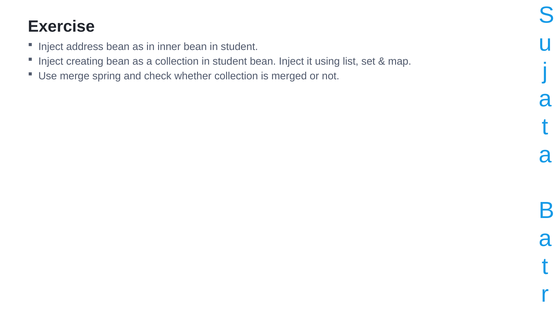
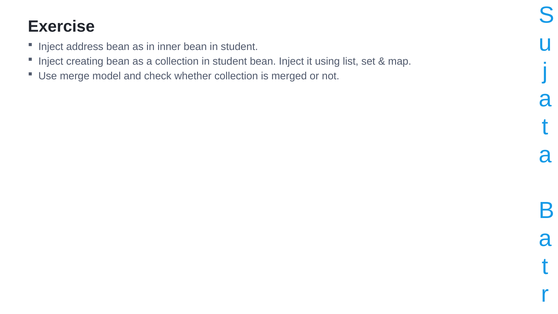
spring: spring -> model (107, 76)
